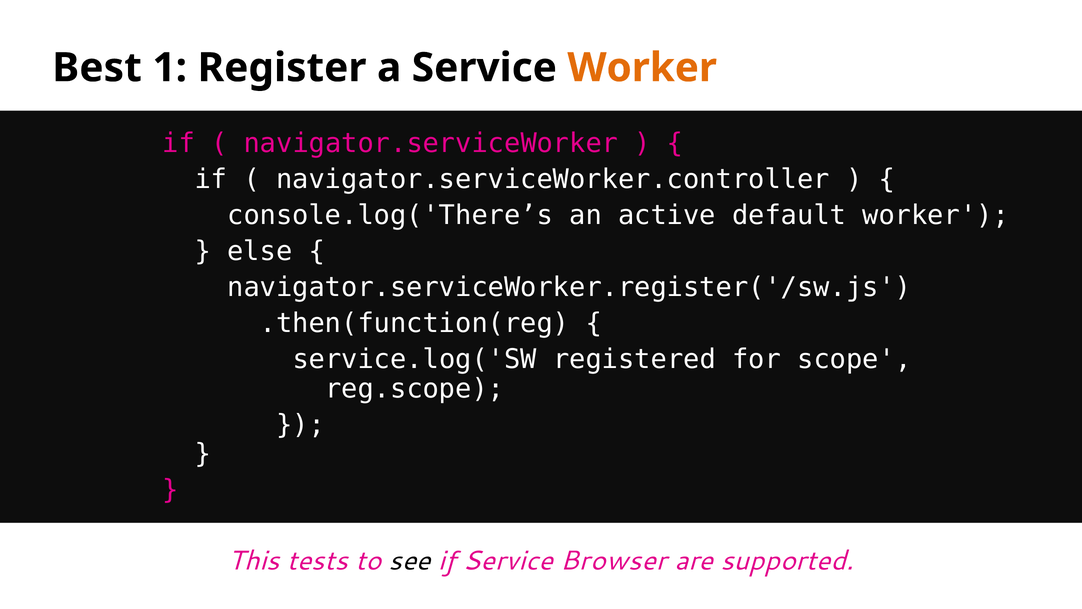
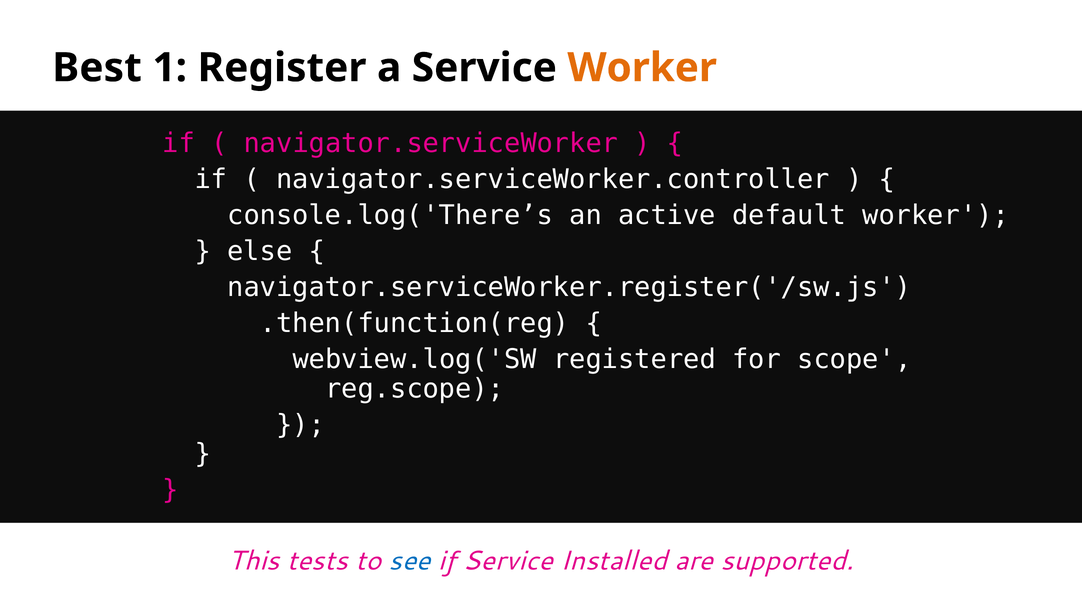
service.log('SW: service.log('SW -> webview.log('SW (415, 359)
see colour: black -> blue (410, 561)
Browser: Browser -> Installed (614, 561)
